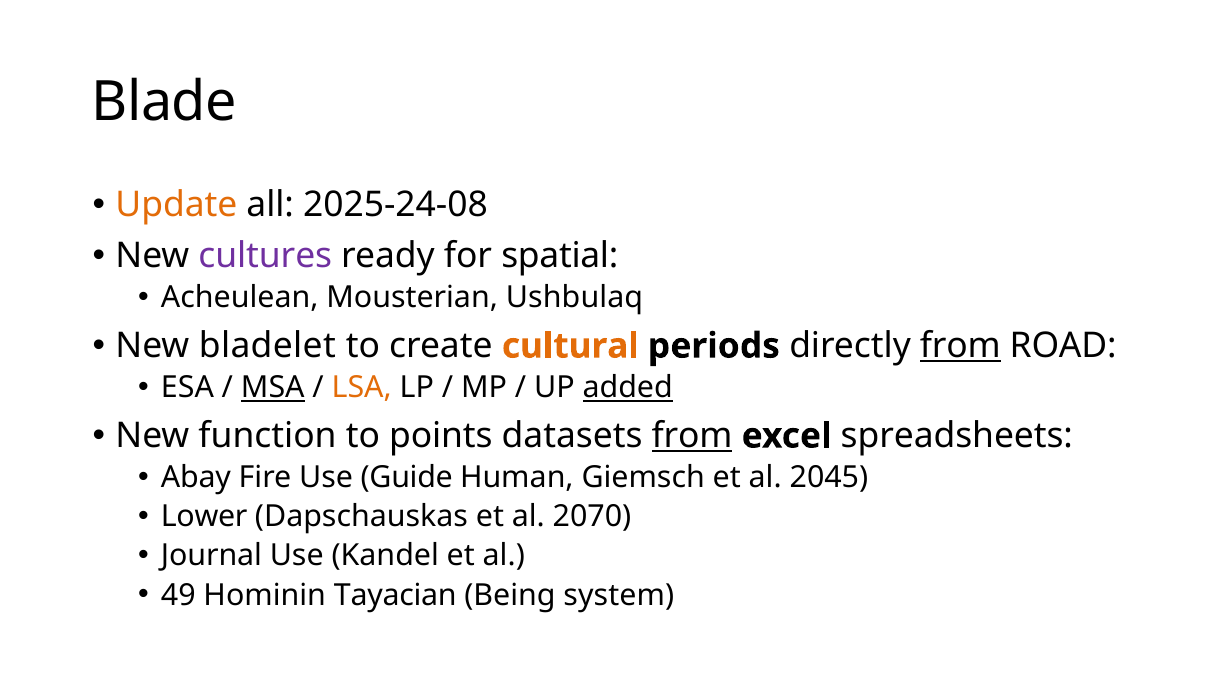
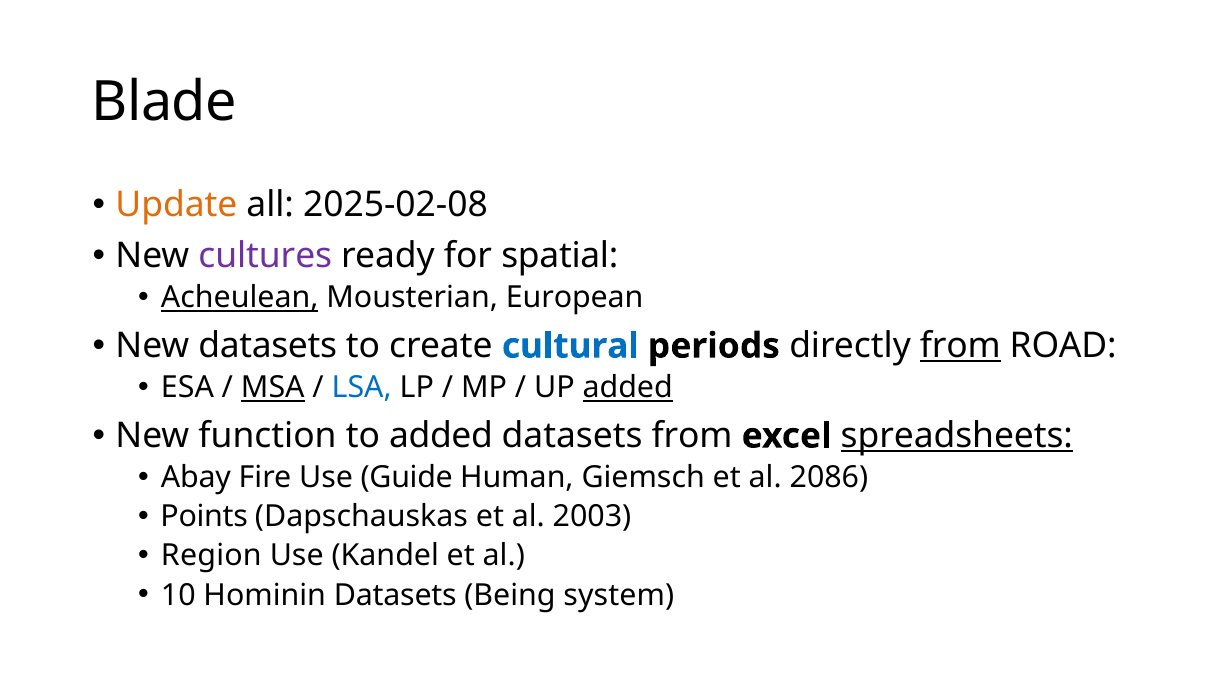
2025-24-08: 2025-24-08 -> 2025-02-08 (395, 205)
Acheulean underline: none -> present (240, 298)
Ushbulaq: Ushbulaq -> European (575, 298)
New bladelet: bladelet -> datasets (268, 346)
cultural colour: orange -> blue (570, 346)
LSA colour: orange -> blue (362, 388)
to points: points -> added (441, 436)
from underline: present -> none (692, 436)
spreadsheets underline: none -> present (957, 436)
2045: 2045 -> 2086 (829, 478)
Lower: Lower -> Points (204, 517)
2070: 2070 -> 2003 (592, 517)
Journal: Journal -> Region (211, 556)
49: 49 -> 10 (178, 595)
Hominin Tayacian: Tayacian -> Datasets (395, 595)
